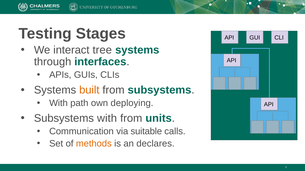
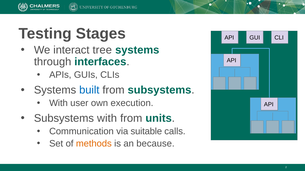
built colour: orange -> blue (89, 90)
path: path -> user (79, 103)
deploying: deploying -> execution (132, 103)
declares: declares -> because (155, 144)
